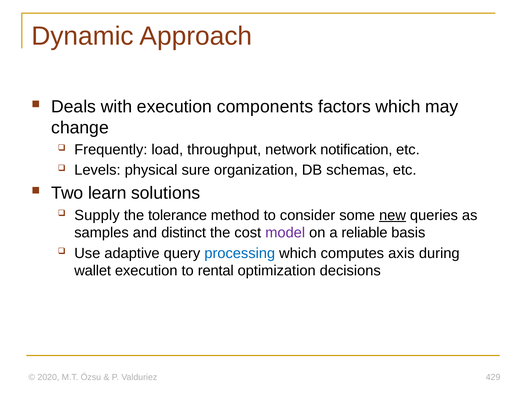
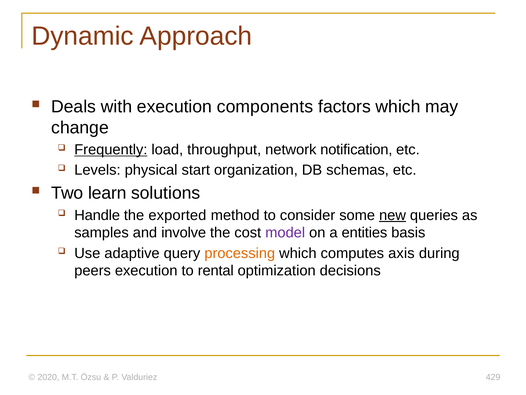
Frequently underline: none -> present (111, 149)
sure: sure -> start (196, 170)
Supply: Supply -> Handle (97, 215)
tolerance: tolerance -> exported (177, 215)
distinct: distinct -> involve (184, 232)
reliable: reliable -> entities (364, 232)
processing colour: blue -> orange (240, 253)
wallet: wallet -> peers (93, 270)
